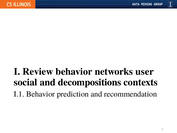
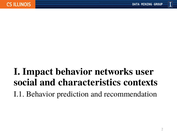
Review: Review -> Impact (38, 71)
decompositions: decompositions -> characteristics (89, 82)
